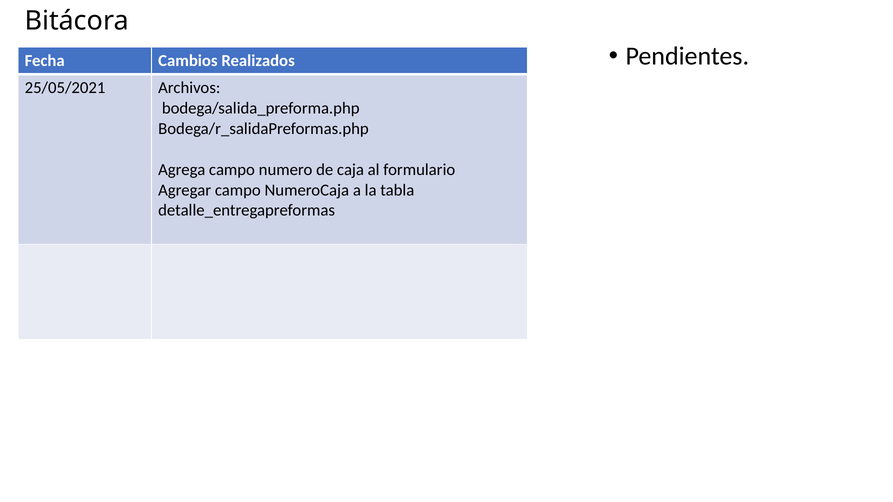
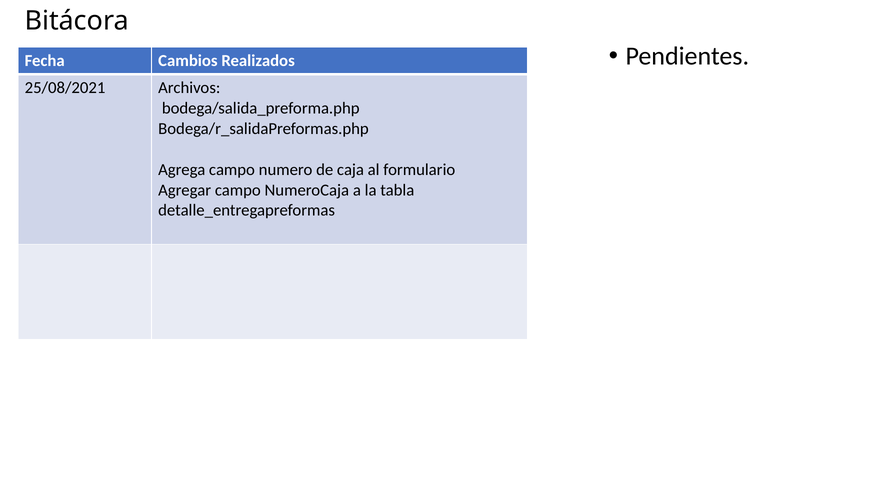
25/05/2021: 25/05/2021 -> 25/08/2021 (65, 88)
